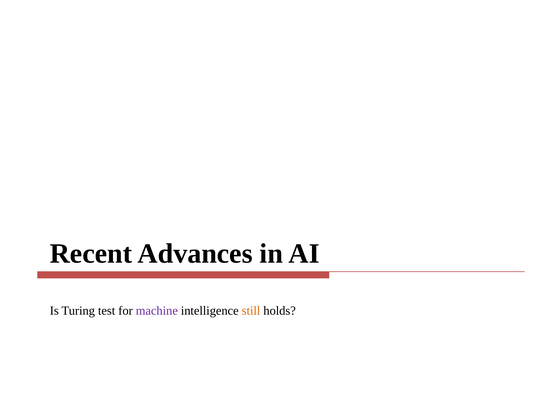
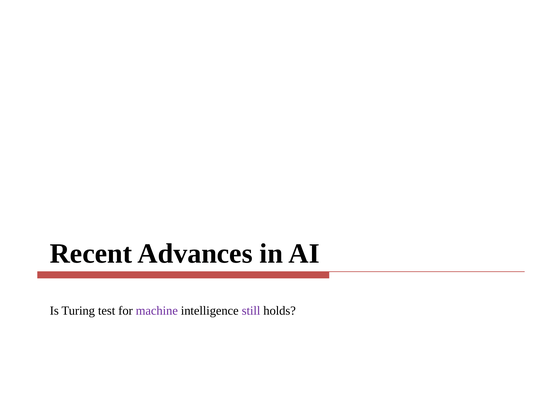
still colour: orange -> purple (251, 311)
